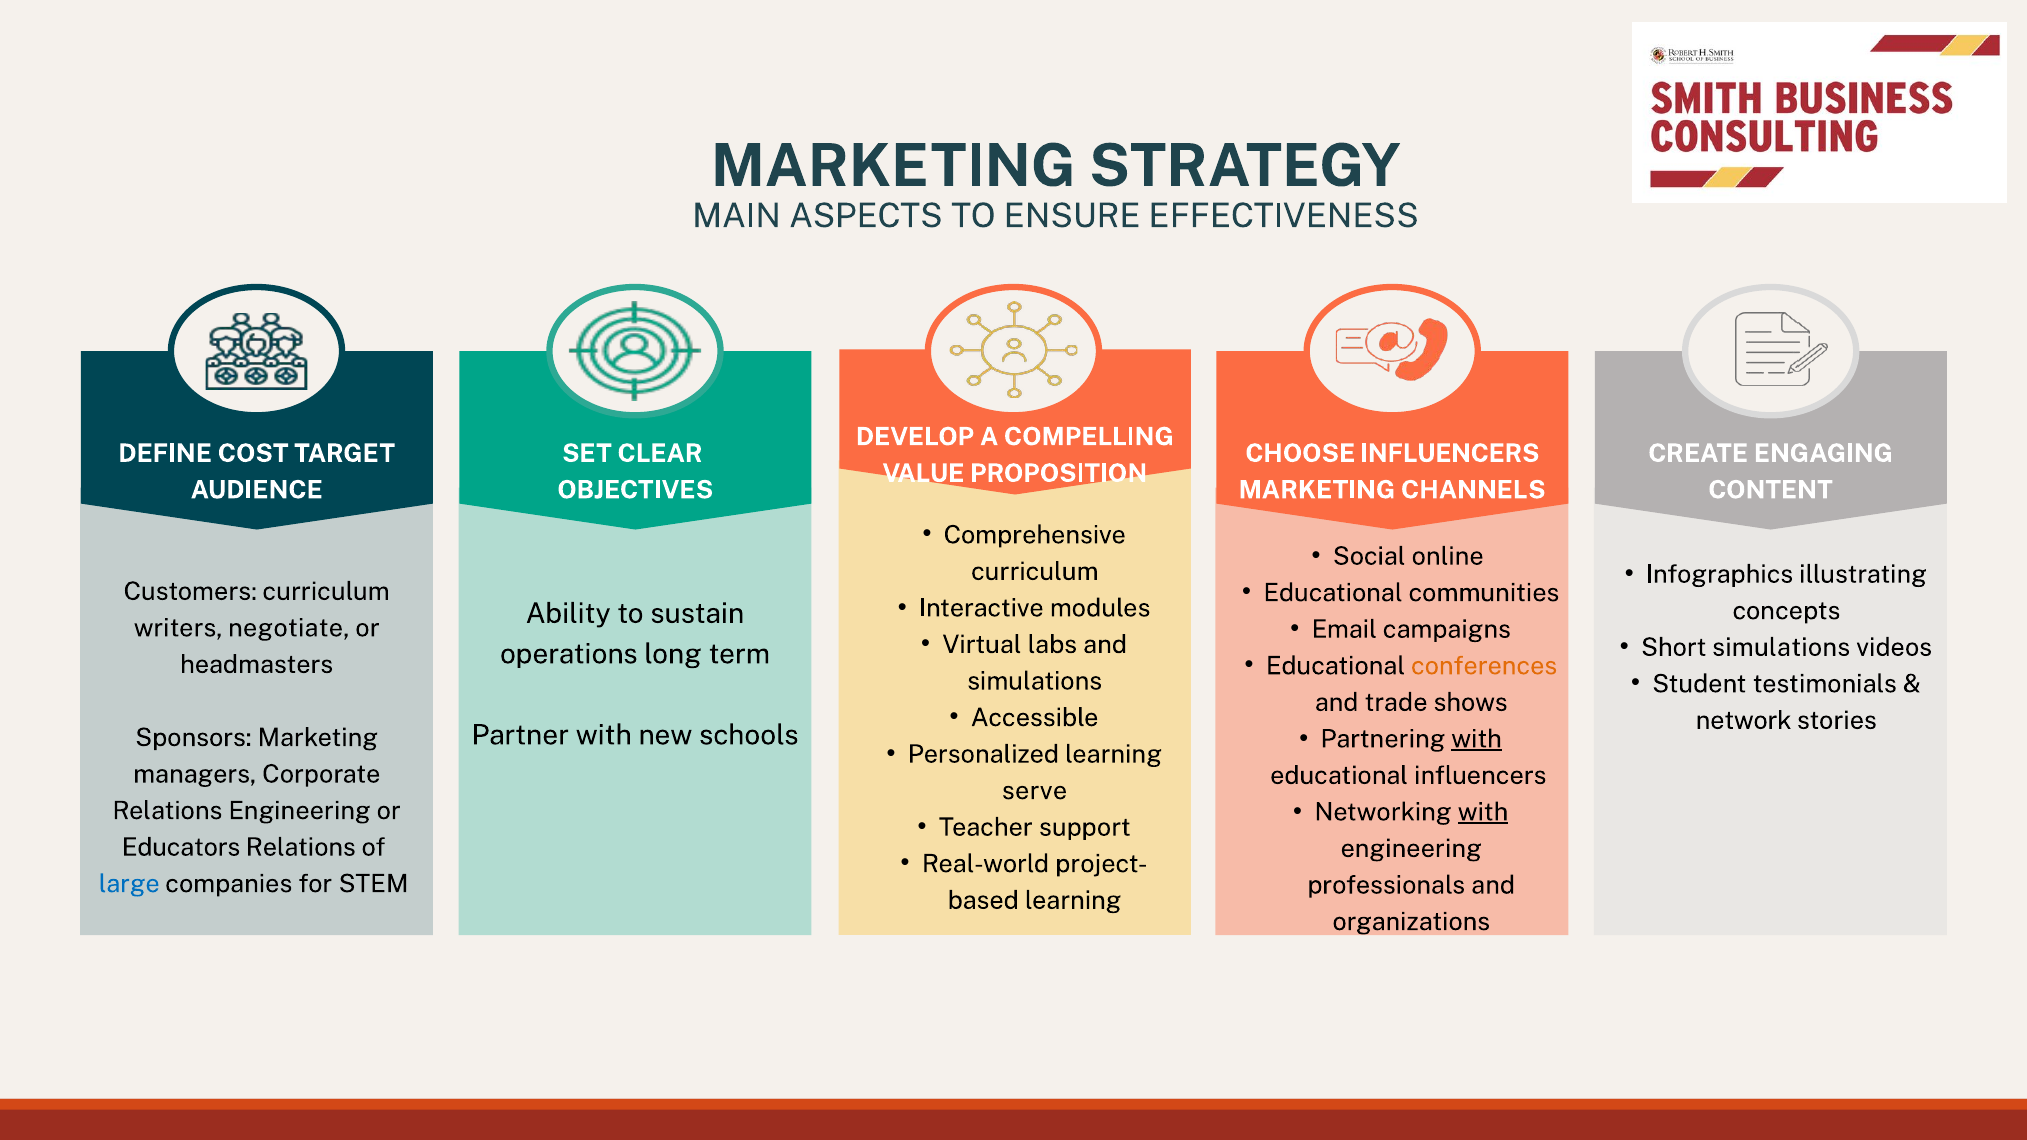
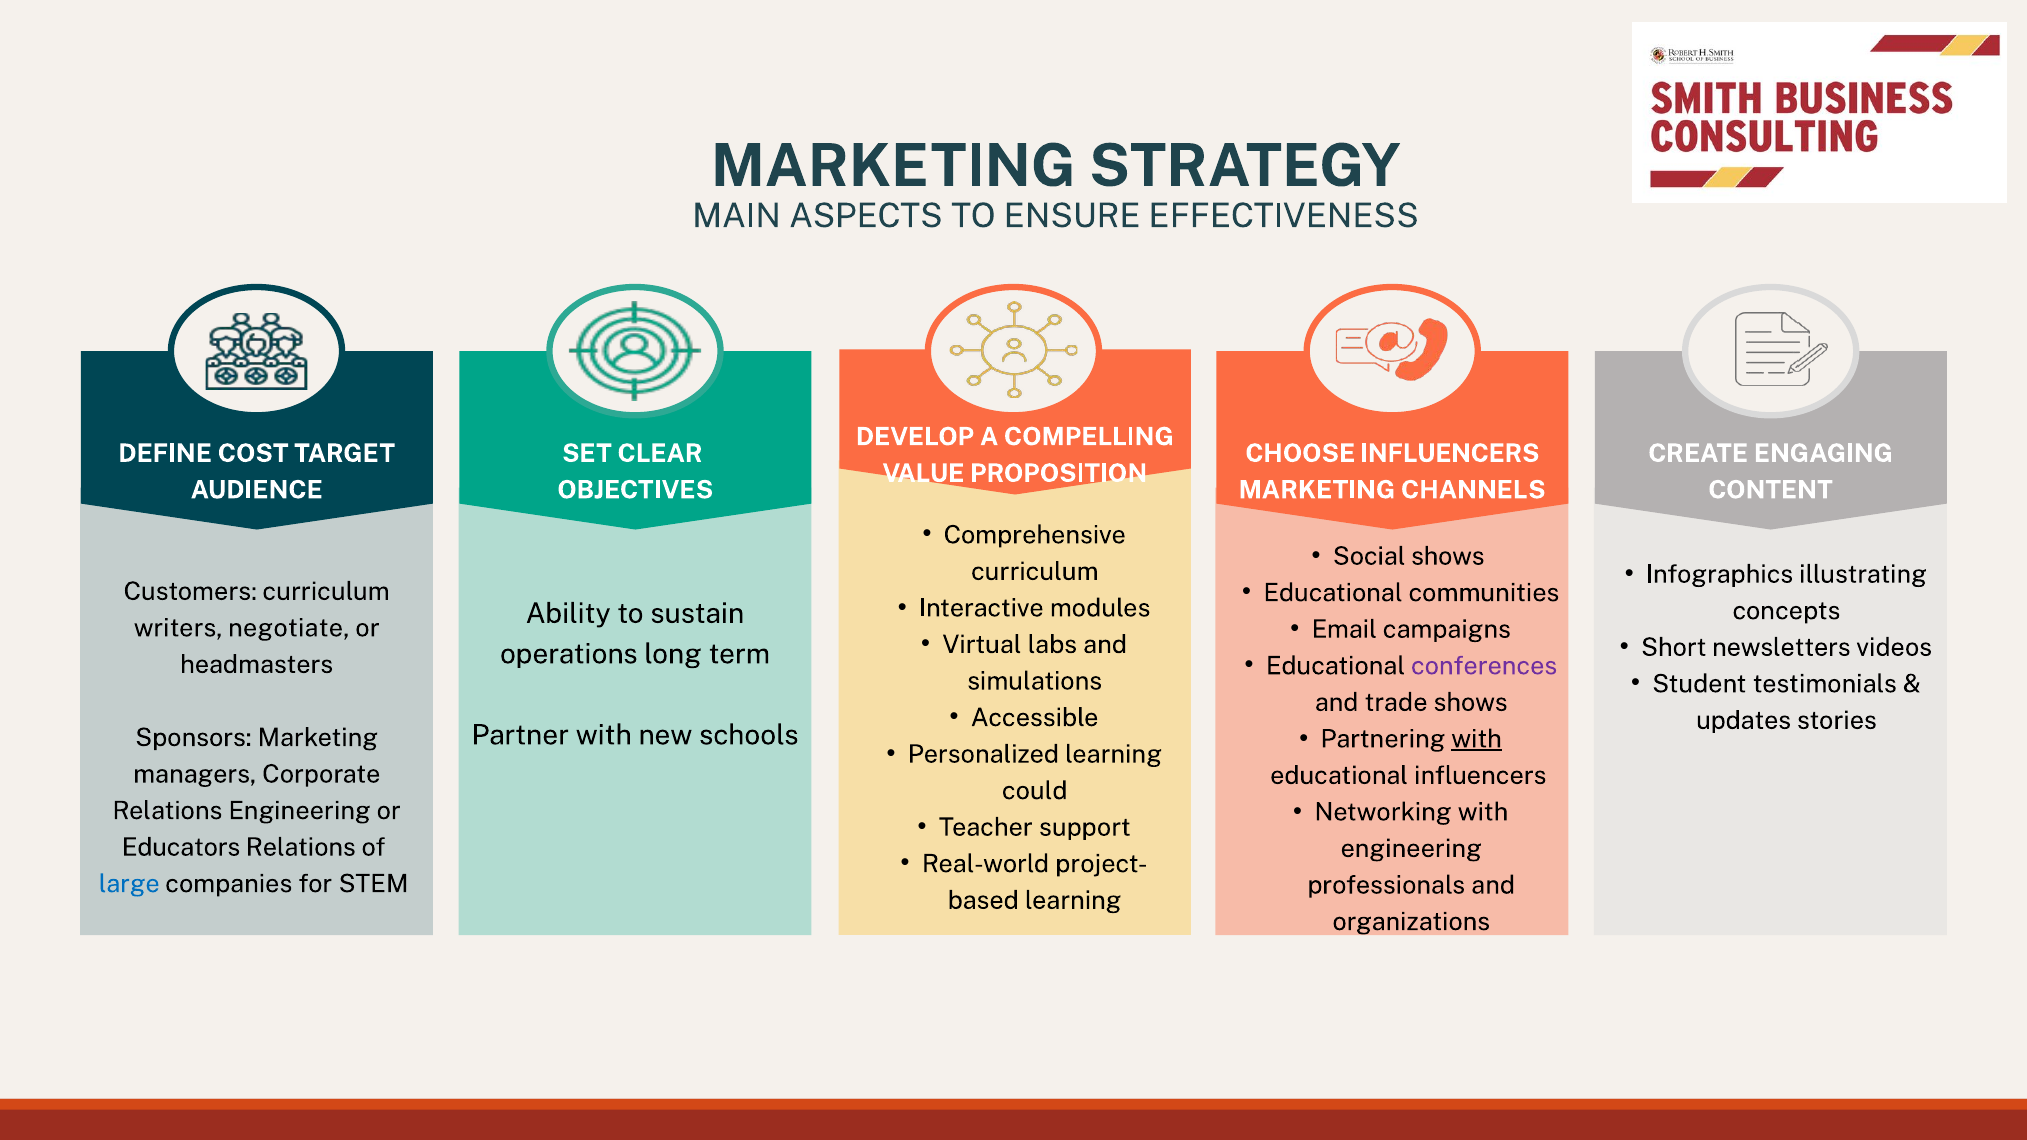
Social online: online -> shows (1448, 556)
Short simulations: simulations -> newsletters (1781, 648)
conferences colour: orange -> purple (1484, 666)
network: network -> updates (1744, 721)
serve: serve -> could (1035, 791)
with underline: present -> none (1483, 812)
